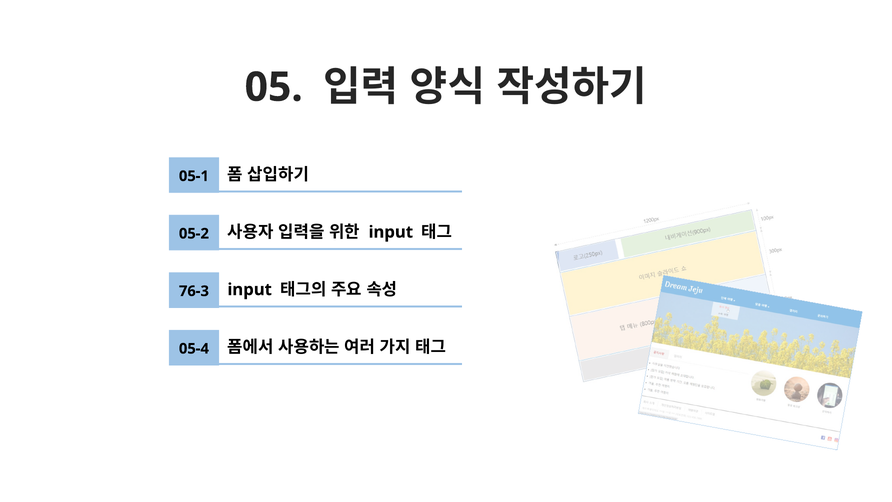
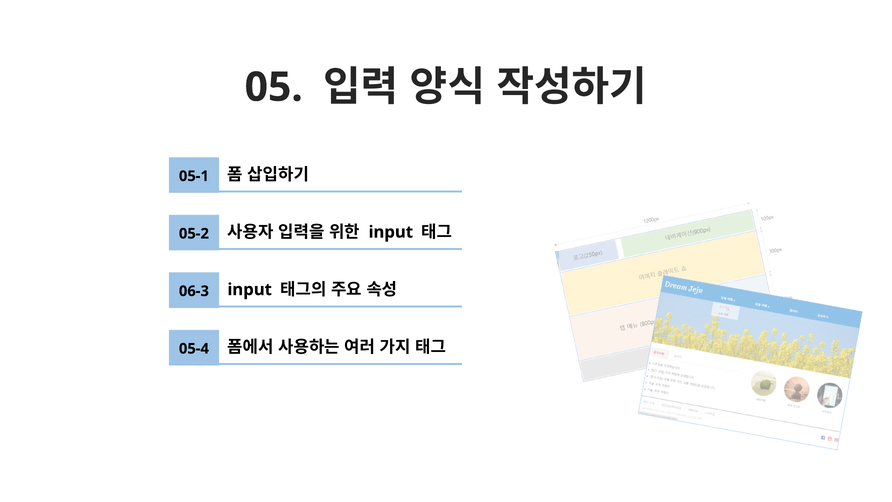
76-3: 76-3 -> 06-3 (194, 291)
